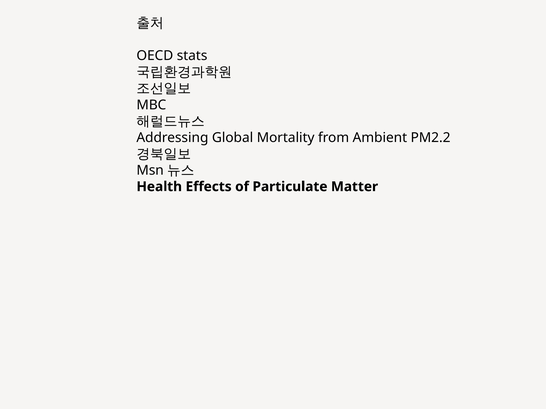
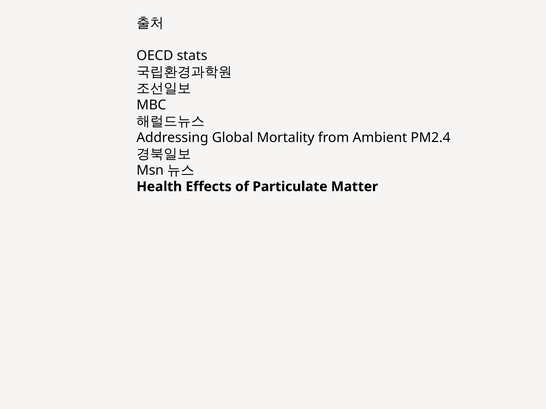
PM2.2: PM2.2 -> PM2.4 (431, 138)
